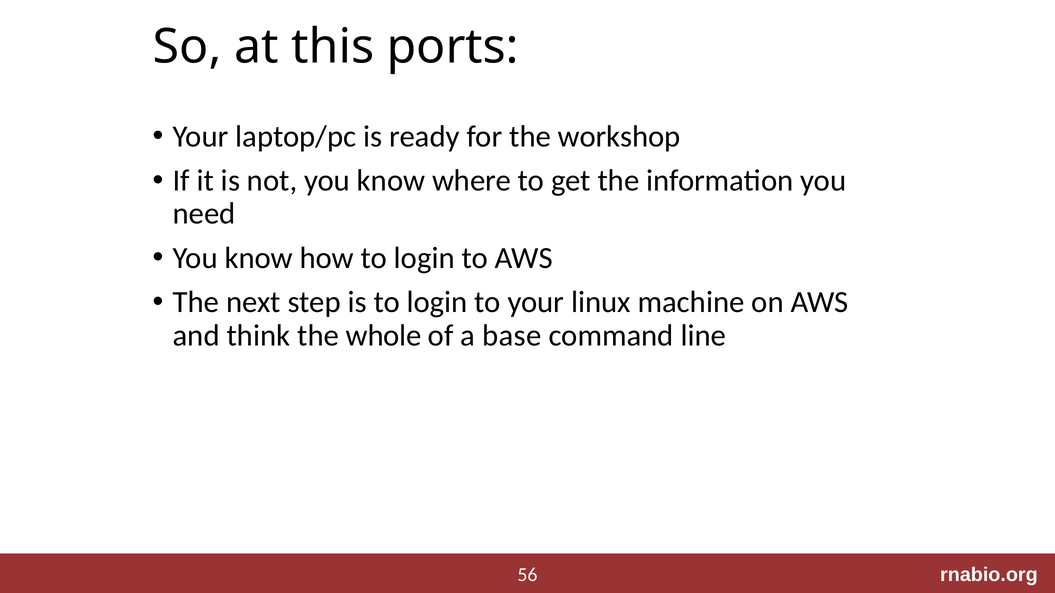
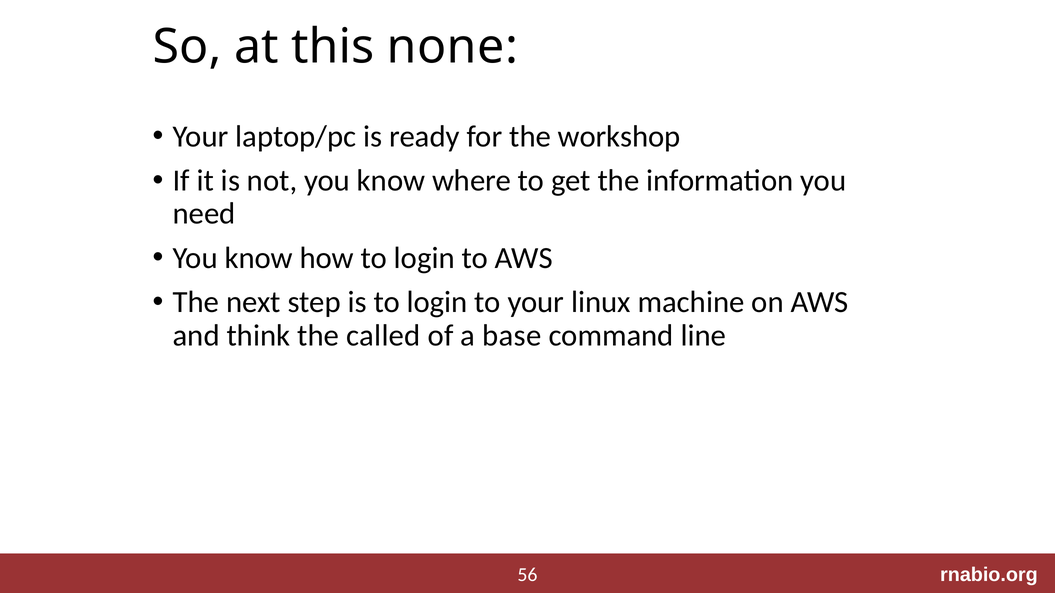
ports: ports -> none (452, 47)
whole: whole -> called (383, 336)
